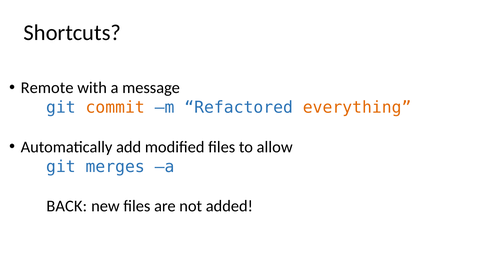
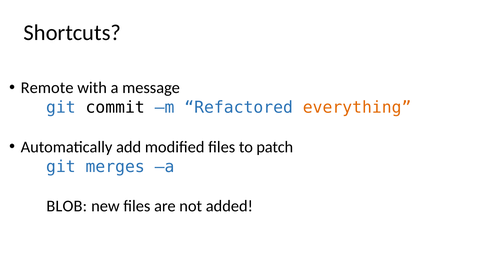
commit colour: orange -> black (115, 107)
allow: allow -> patch (275, 147)
BACK: BACK -> BLOB (67, 206)
